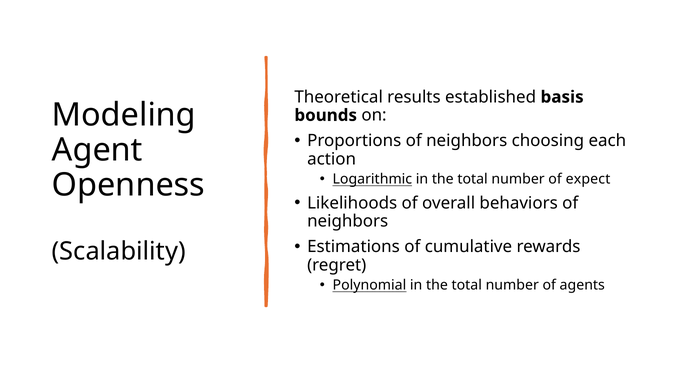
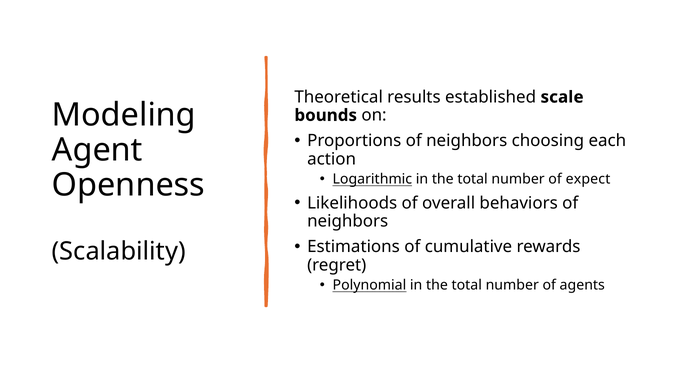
basis: basis -> scale (562, 97)
